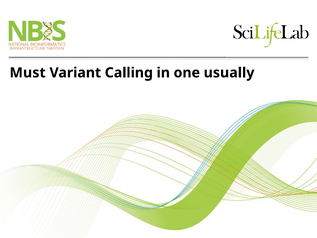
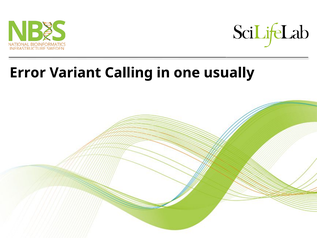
Must: Must -> Error (28, 73)
